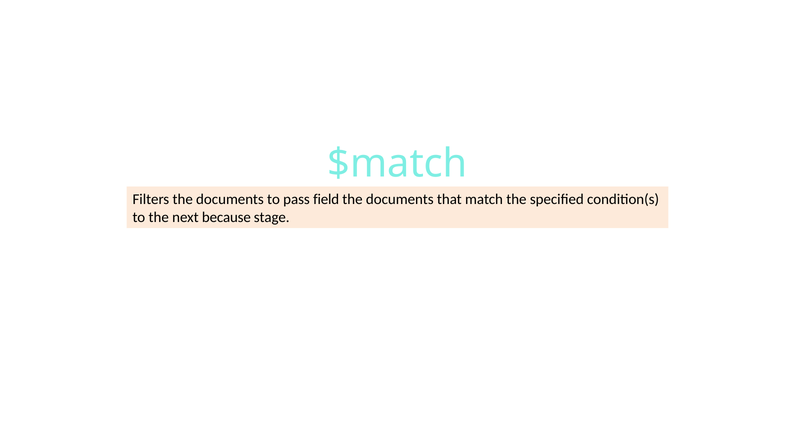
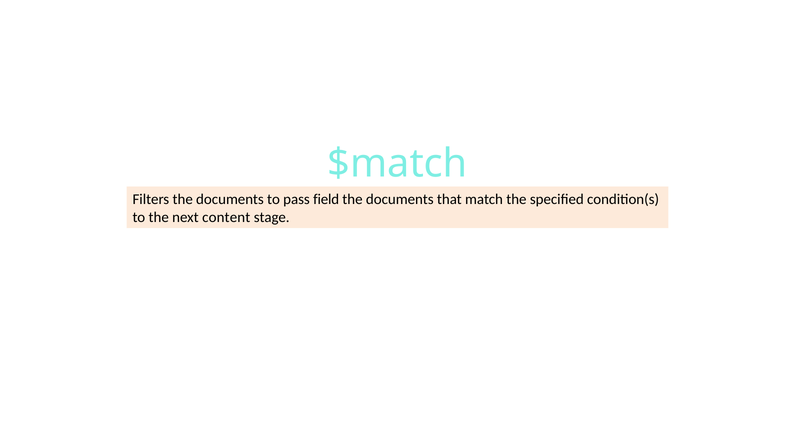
because: because -> content (226, 217)
